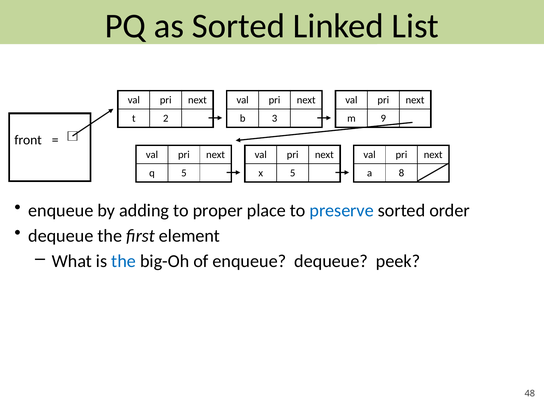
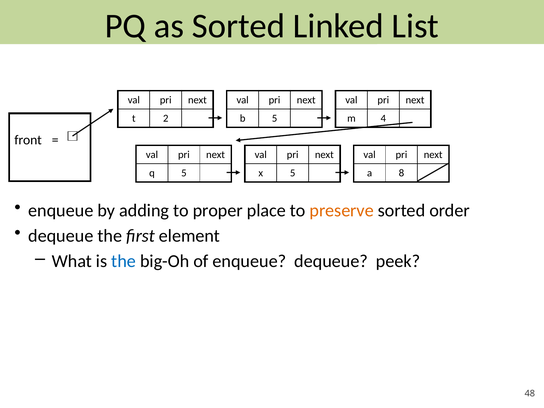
b 3: 3 -> 5 (275, 118)
9: 9 -> 4 (383, 118)
preserve colour: blue -> orange (342, 210)
